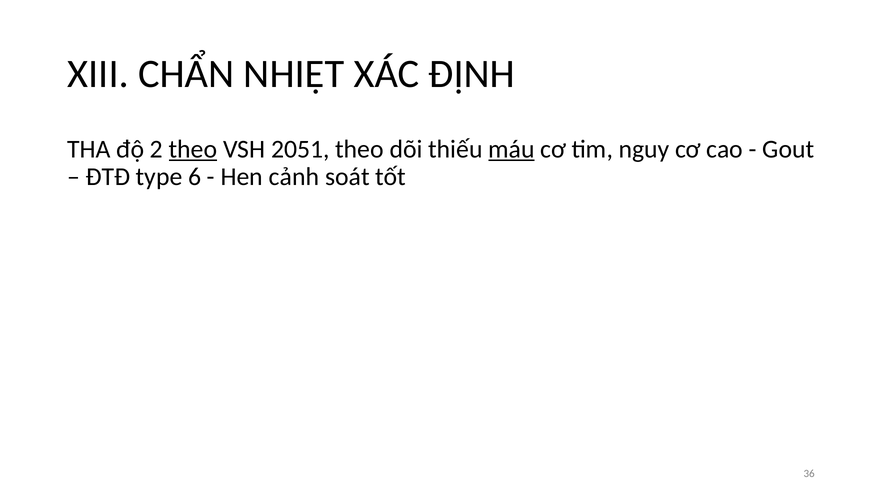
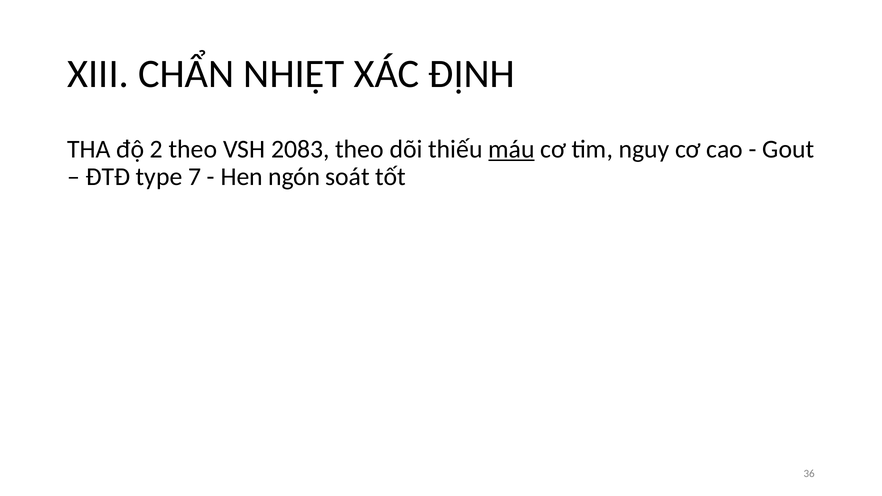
theo underline: present -> none (193, 149)
2051: 2051 -> 2083 (300, 149)
6: 6 -> 7 (195, 177)
cảnh: cảnh -> ngón (294, 177)
